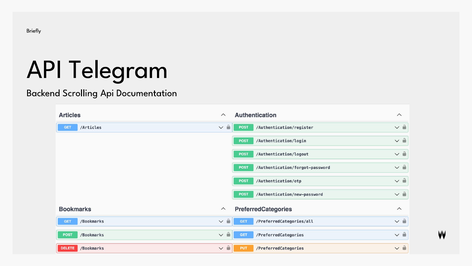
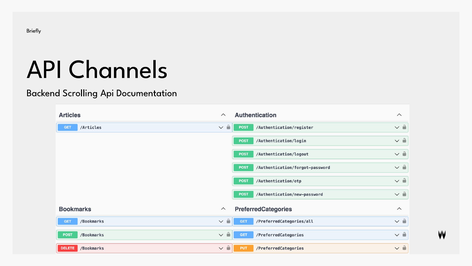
Telegram: Telegram -> Channels (118, 69)
